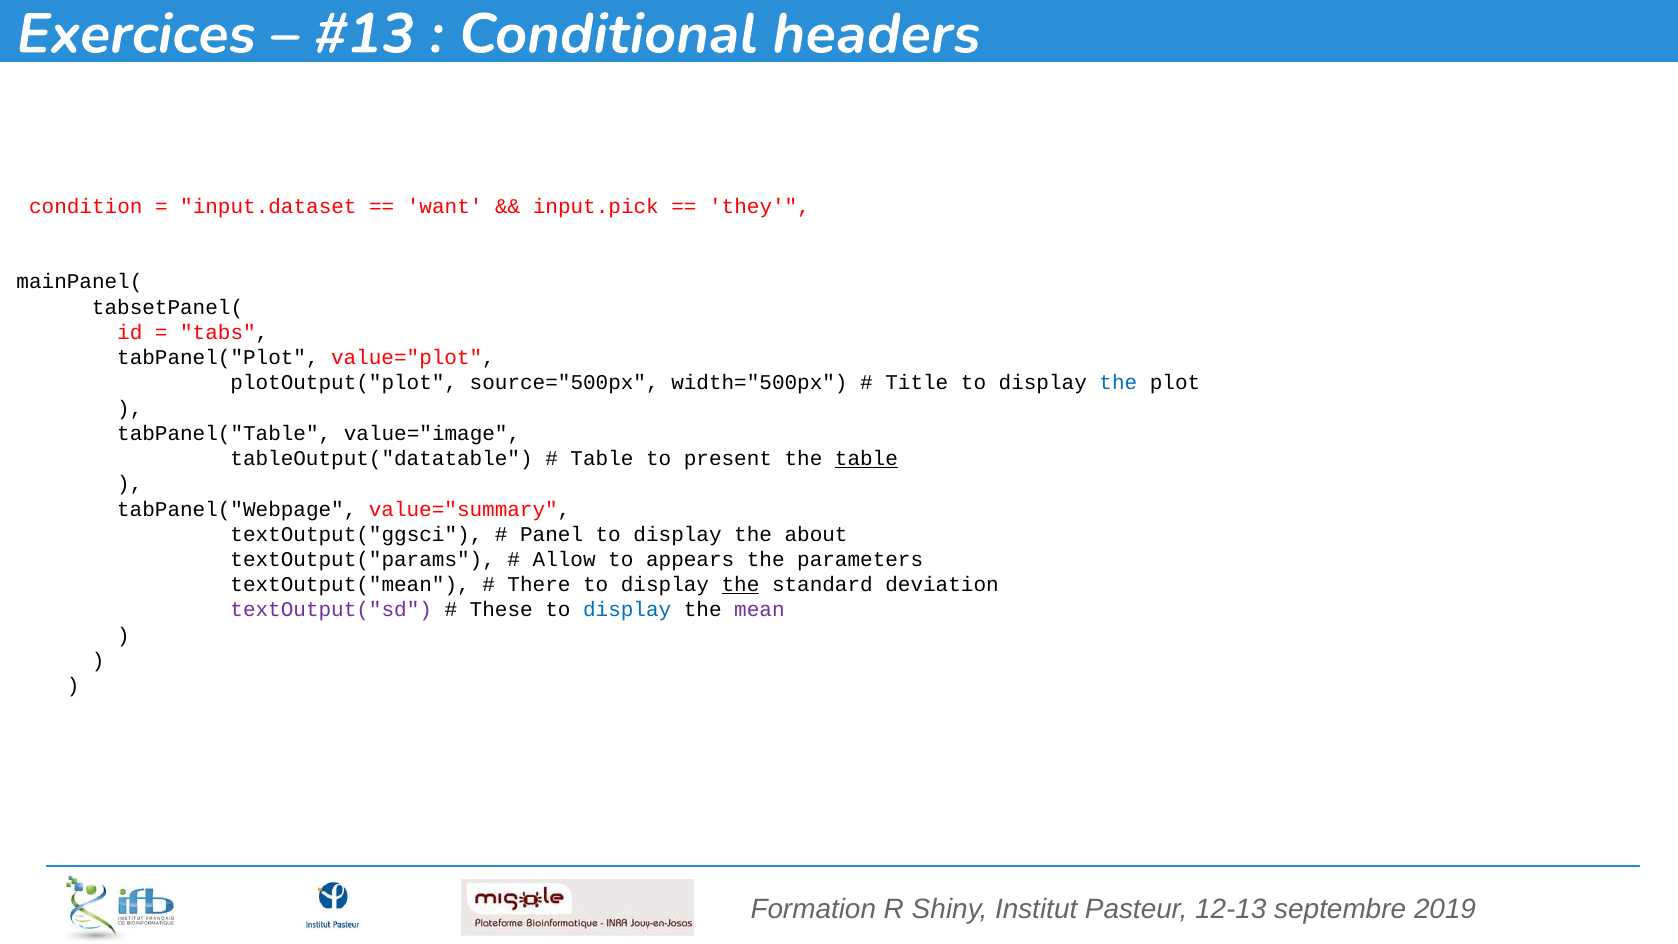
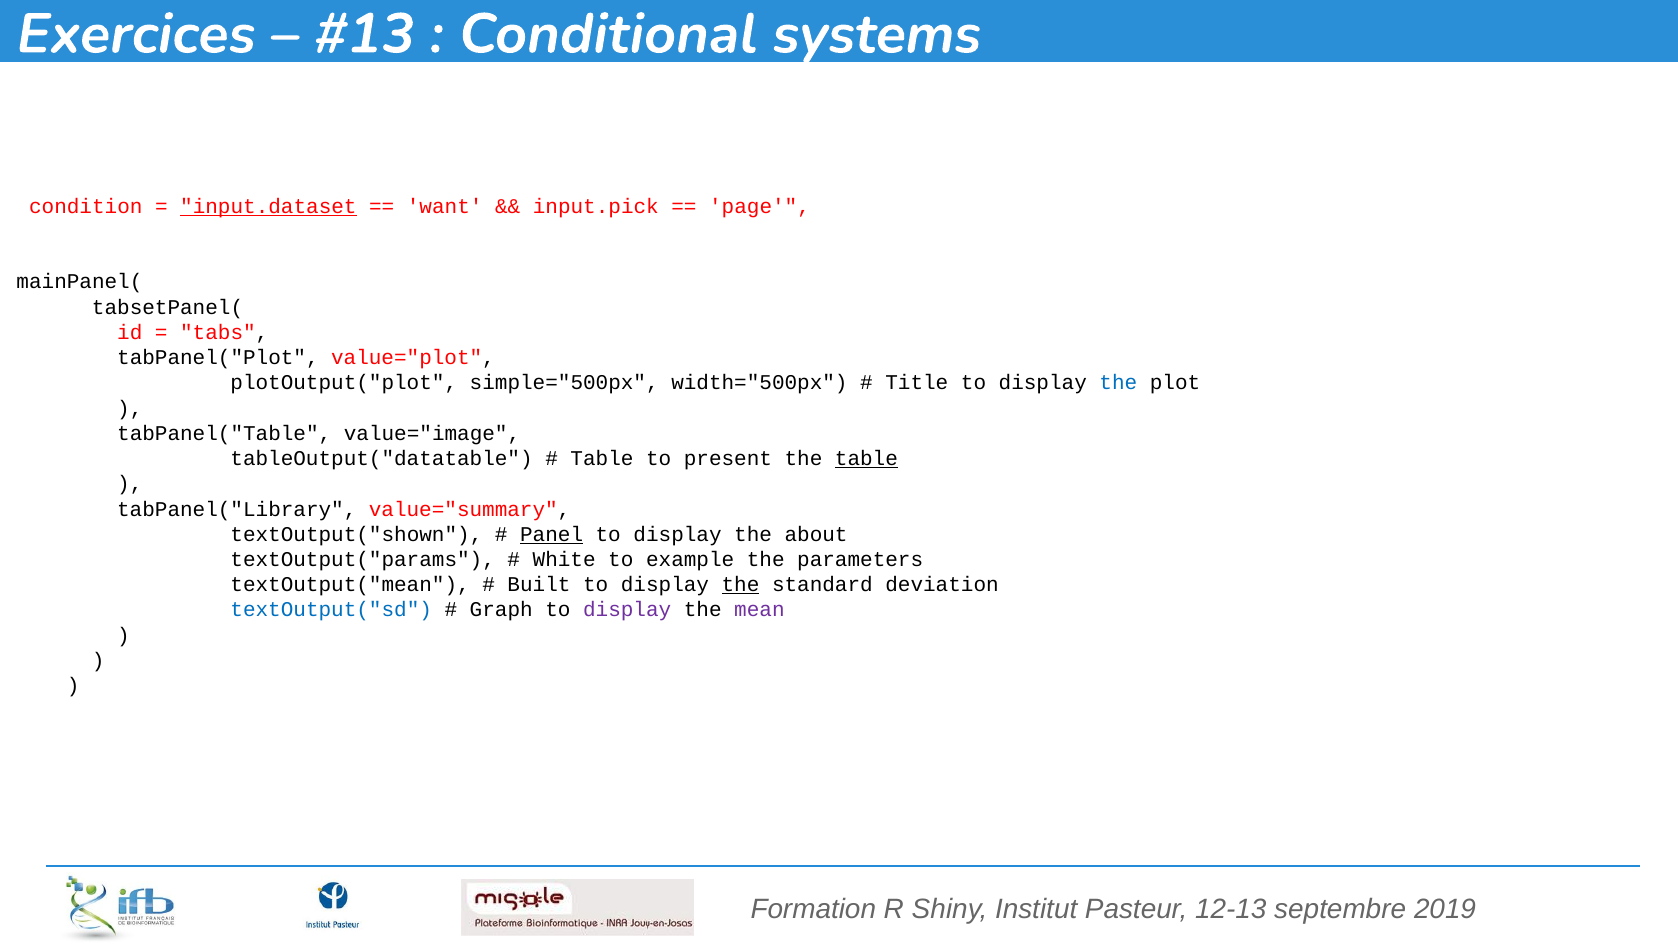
headers: headers -> systems (877, 34)
input.dataset underline: none -> present (268, 206)
they: they -> page (760, 206)
source="500px: source="500px -> simple="500px (564, 383)
tabPanel("Webpage: tabPanel("Webpage -> tabPanel("Library (237, 509)
textOutput("ggsci: textOutput("ggsci -> textOutput("shown (356, 534)
Panel underline: none -> present (552, 534)
Allow: Allow -> White (564, 559)
appears: appears -> example (690, 559)
There: There -> Built (539, 585)
textOutput("sd colour: purple -> blue (331, 610)
These: These -> Graph (501, 610)
display colour: blue -> purple (627, 610)
